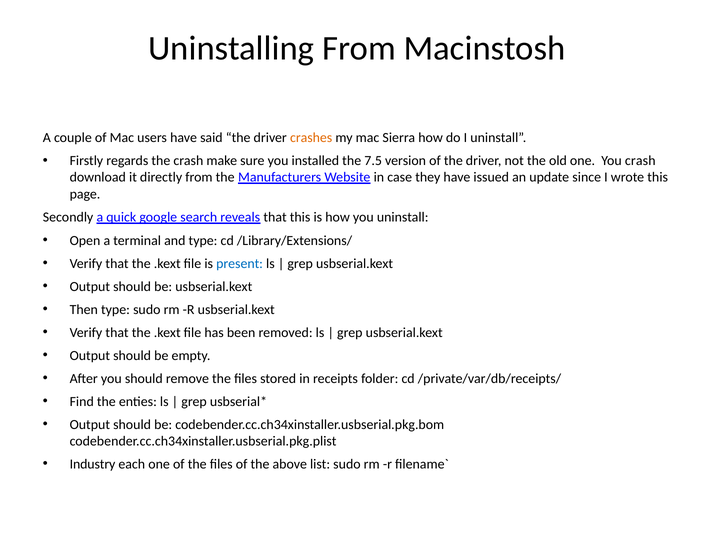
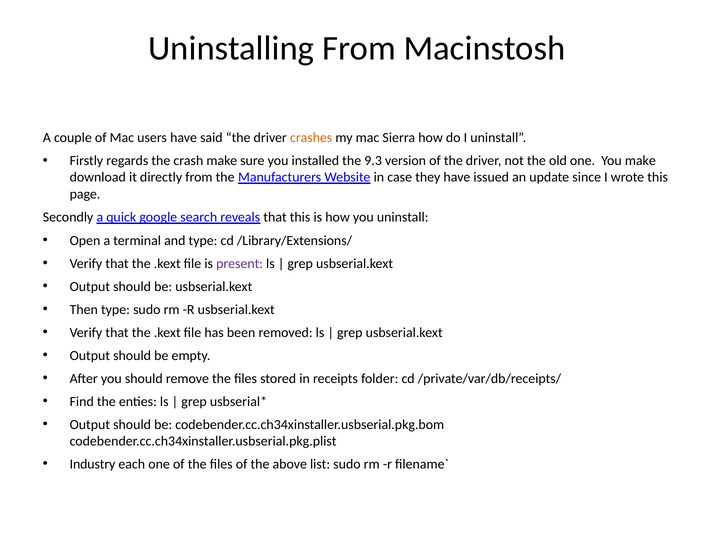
7.5: 7.5 -> 9.3 (373, 161)
You crash: crash -> make (640, 161)
present colour: blue -> purple (240, 264)
